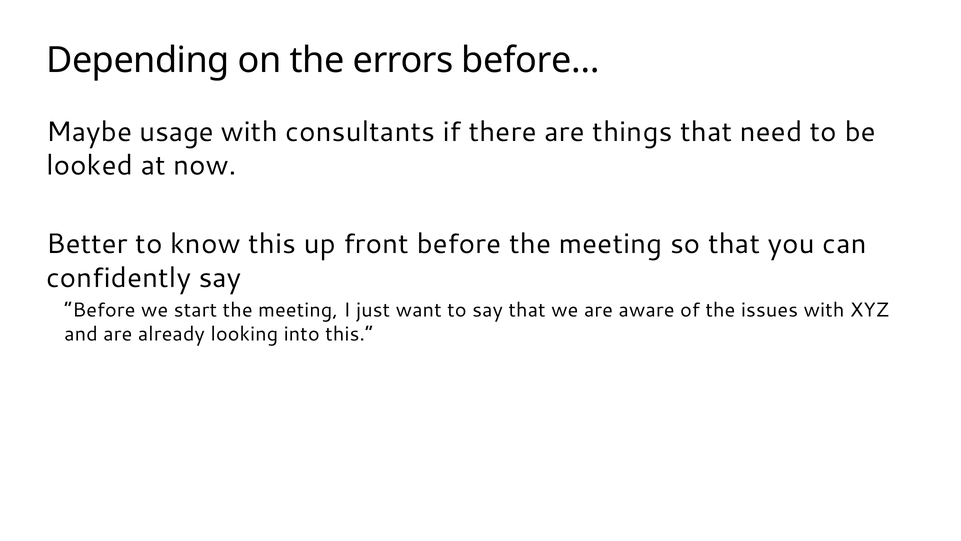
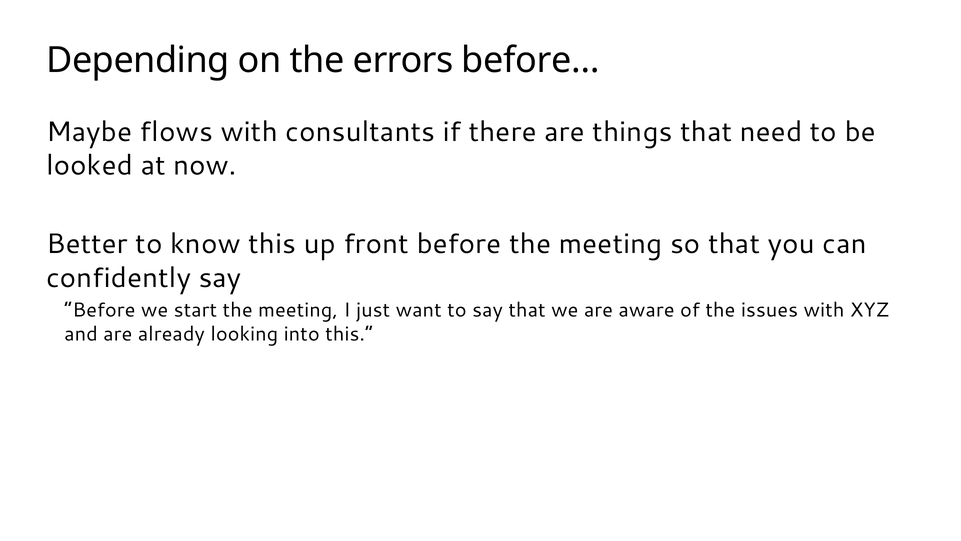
usage: usage -> flows (176, 132)
